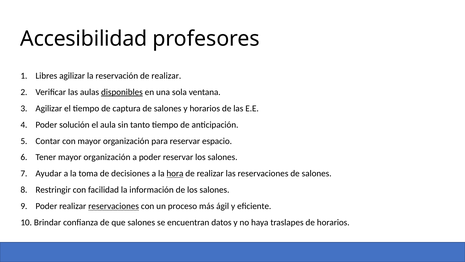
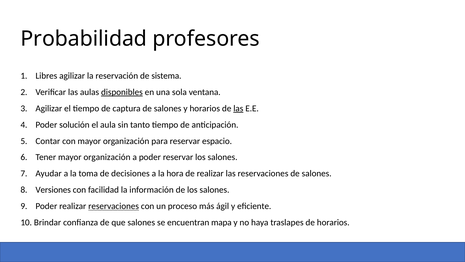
Accesibilidad: Accesibilidad -> Probabilidad (84, 39)
reservación de realizar: realizar -> sistema (166, 76)
las underline: none -> present (238, 108)
hora underline: present -> none (175, 173)
Restringir: Restringir -> Versiones (53, 190)
datos: datos -> mapa (221, 222)
